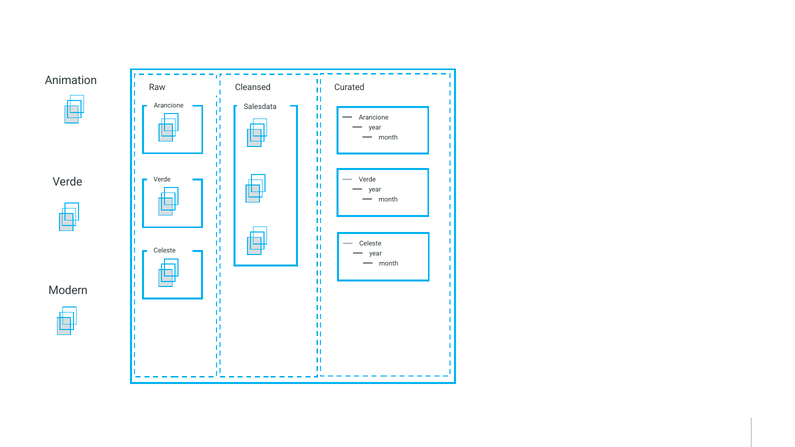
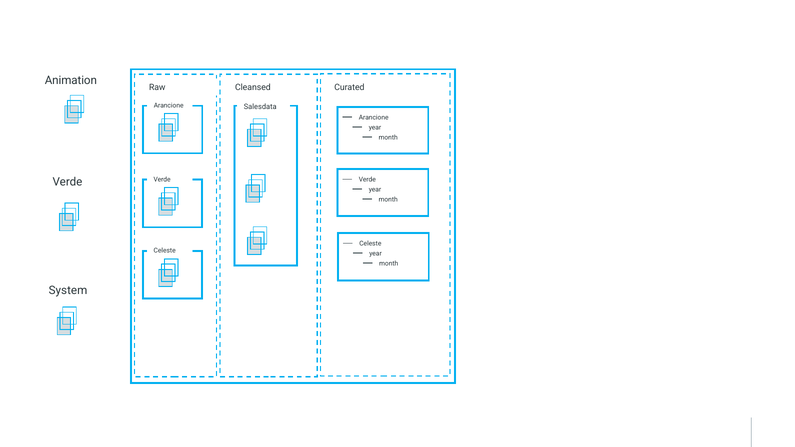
Modern: Modern -> System (68, 290)
